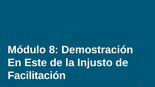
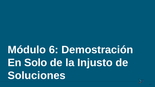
8: 8 -> 6 (54, 50)
Este: Este -> Solo (36, 63)
Facilitación: Facilitación -> Soluciones (37, 76)
